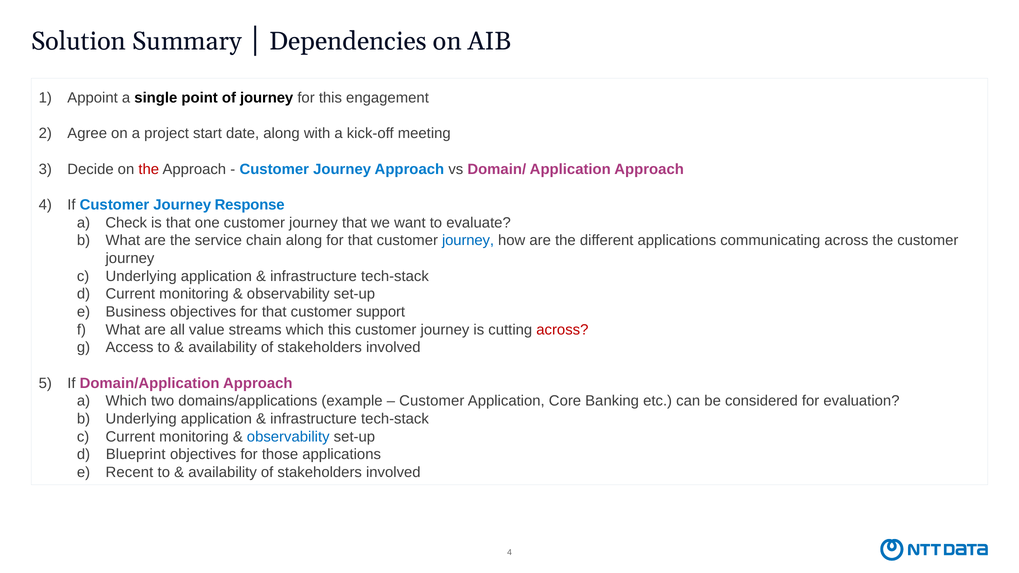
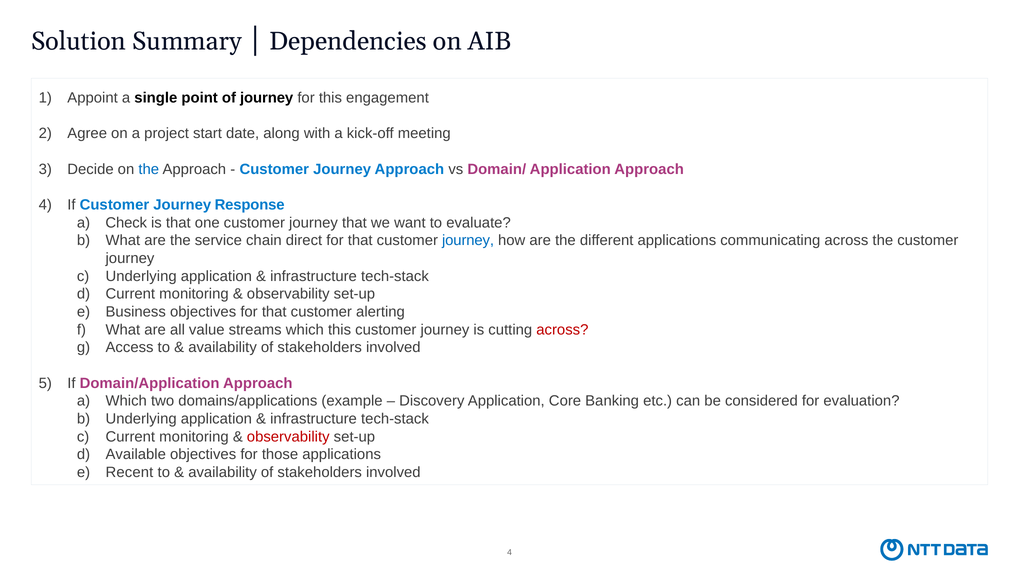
the colour: red -> blue (149, 169)
chain along: along -> direct (304, 241)
support: support -> alerting (380, 312)
Customer: Customer -> Discovery (432, 401)
observability colour: blue -> red (288, 437)
Blueprint: Blueprint -> Available (136, 455)
